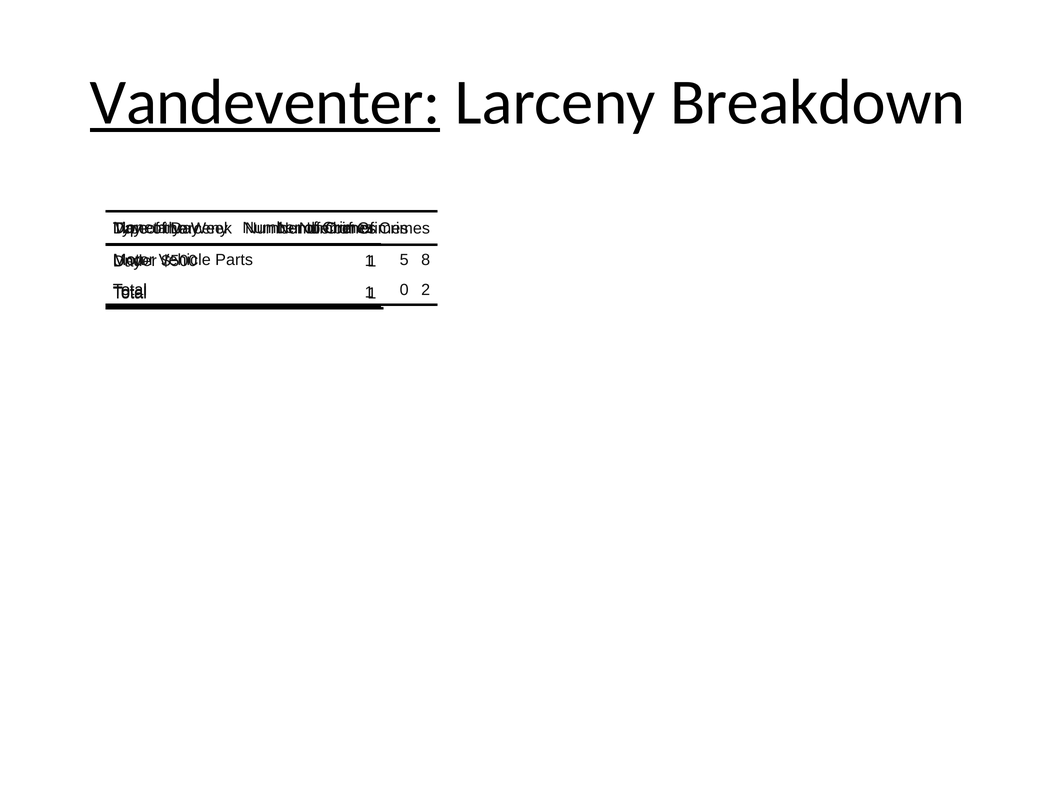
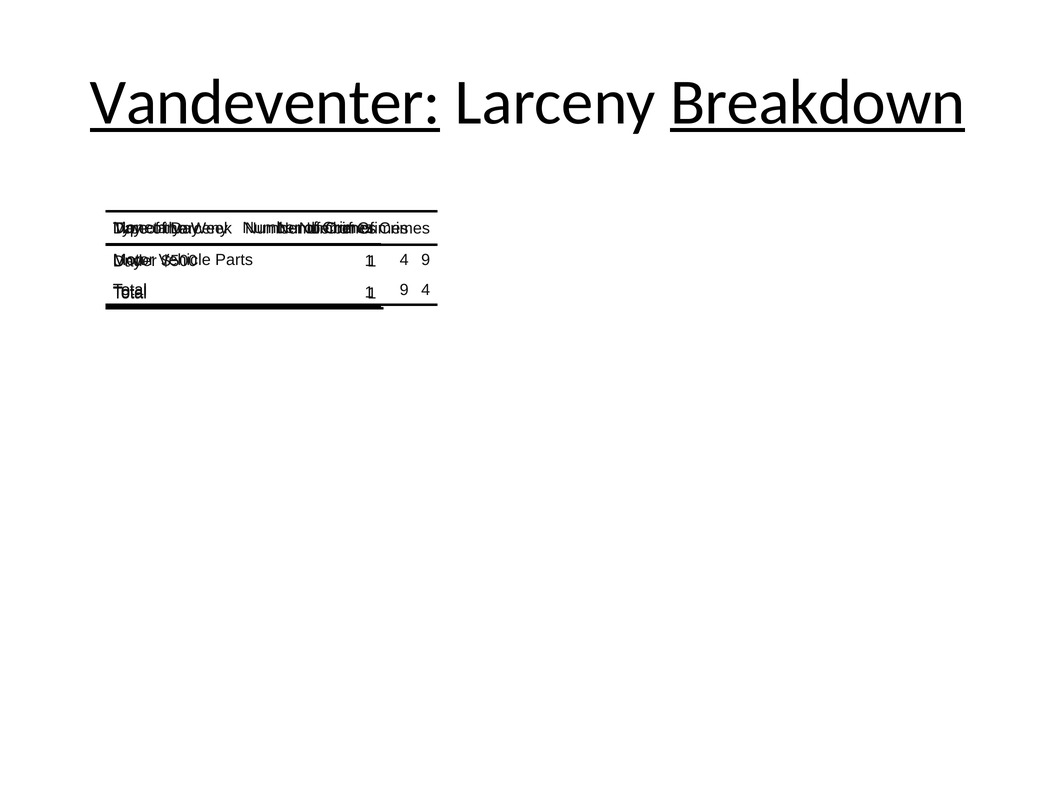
Breakdown underline: none -> present (818, 102)
5: 5 -> 4 (404, 260)
Parts 8: 8 -> 9 (426, 260)
0: 0 -> 9 (404, 290)
2: 2 -> 4 (426, 290)
